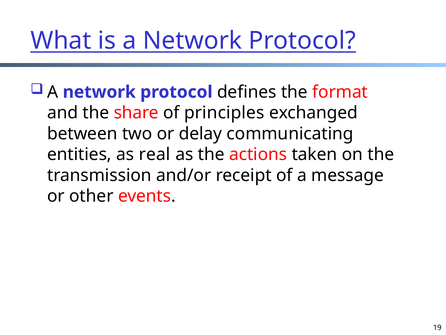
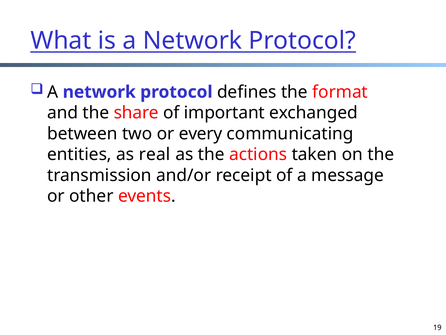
principles: principles -> important (224, 113)
delay: delay -> every (201, 134)
